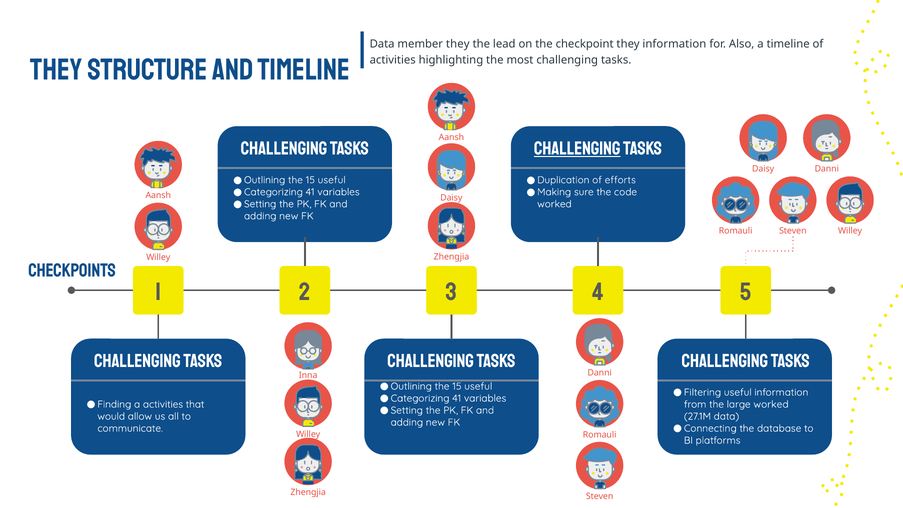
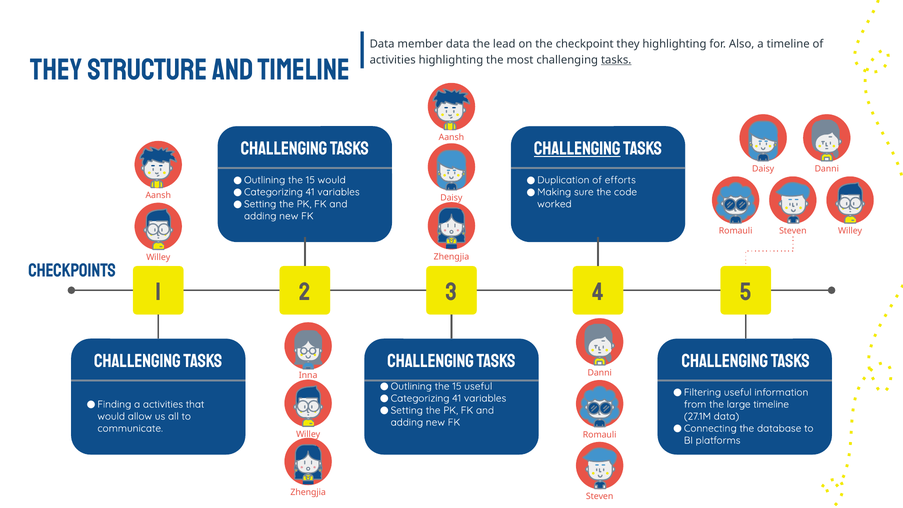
member they: they -> data (458, 44)
they information: information -> highlighting (674, 44)
tasks underline: none -> present (616, 60)
useful: useful -> would (332, 180)
large worked: worked -> timeline (771, 404)
